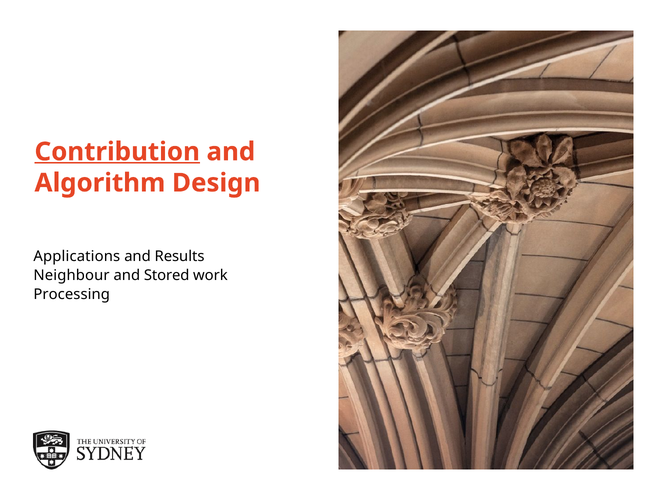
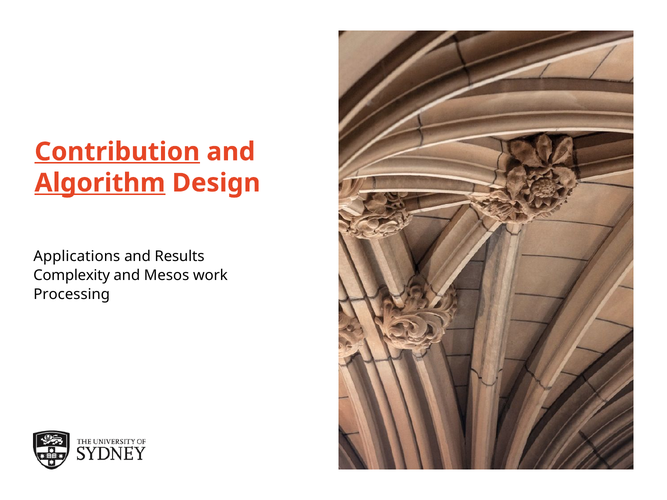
Algorithm underline: none -> present (100, 183)
Neighbour: Neighbour -> Complexity (72, 275)
Stored: Stored -> Mesos (167, 275)
